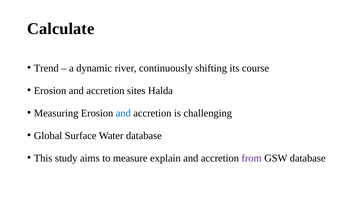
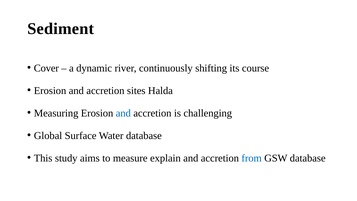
Calculate: Calculate -> Sediment (61, 29)
Trend: Trend -> Cover (46, 68)
from colour: purple -> blue (252, 158)
